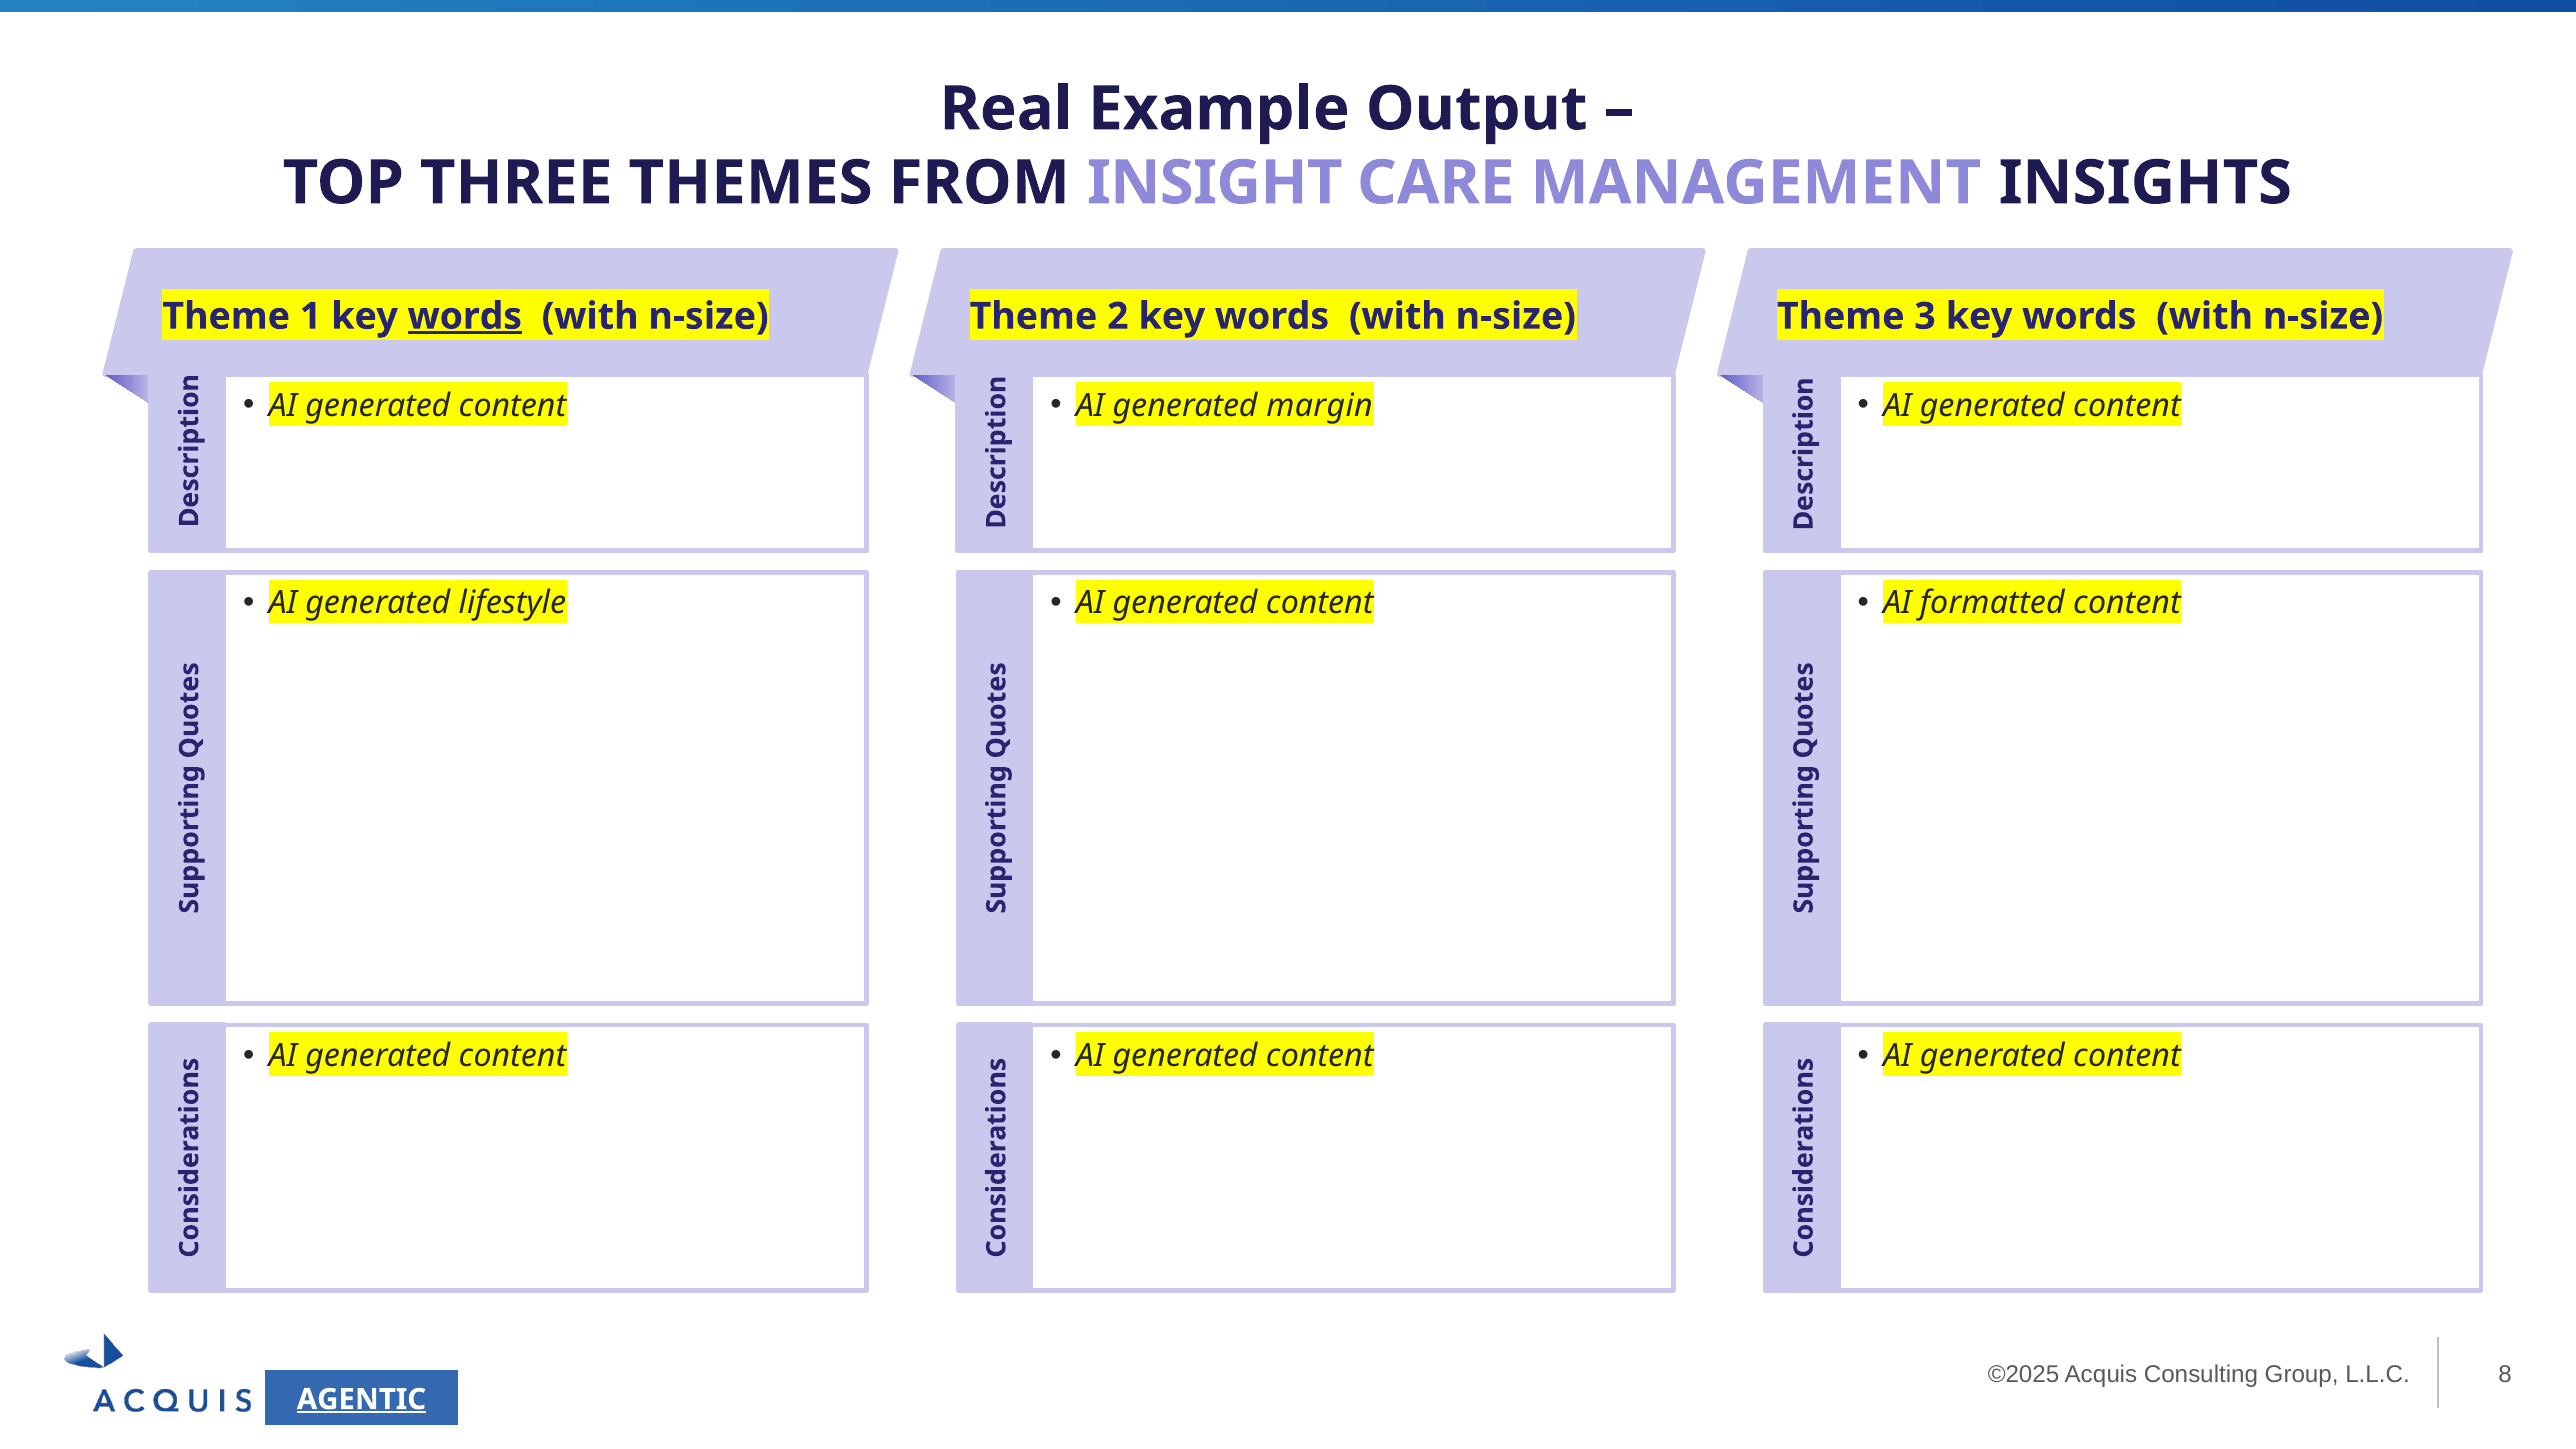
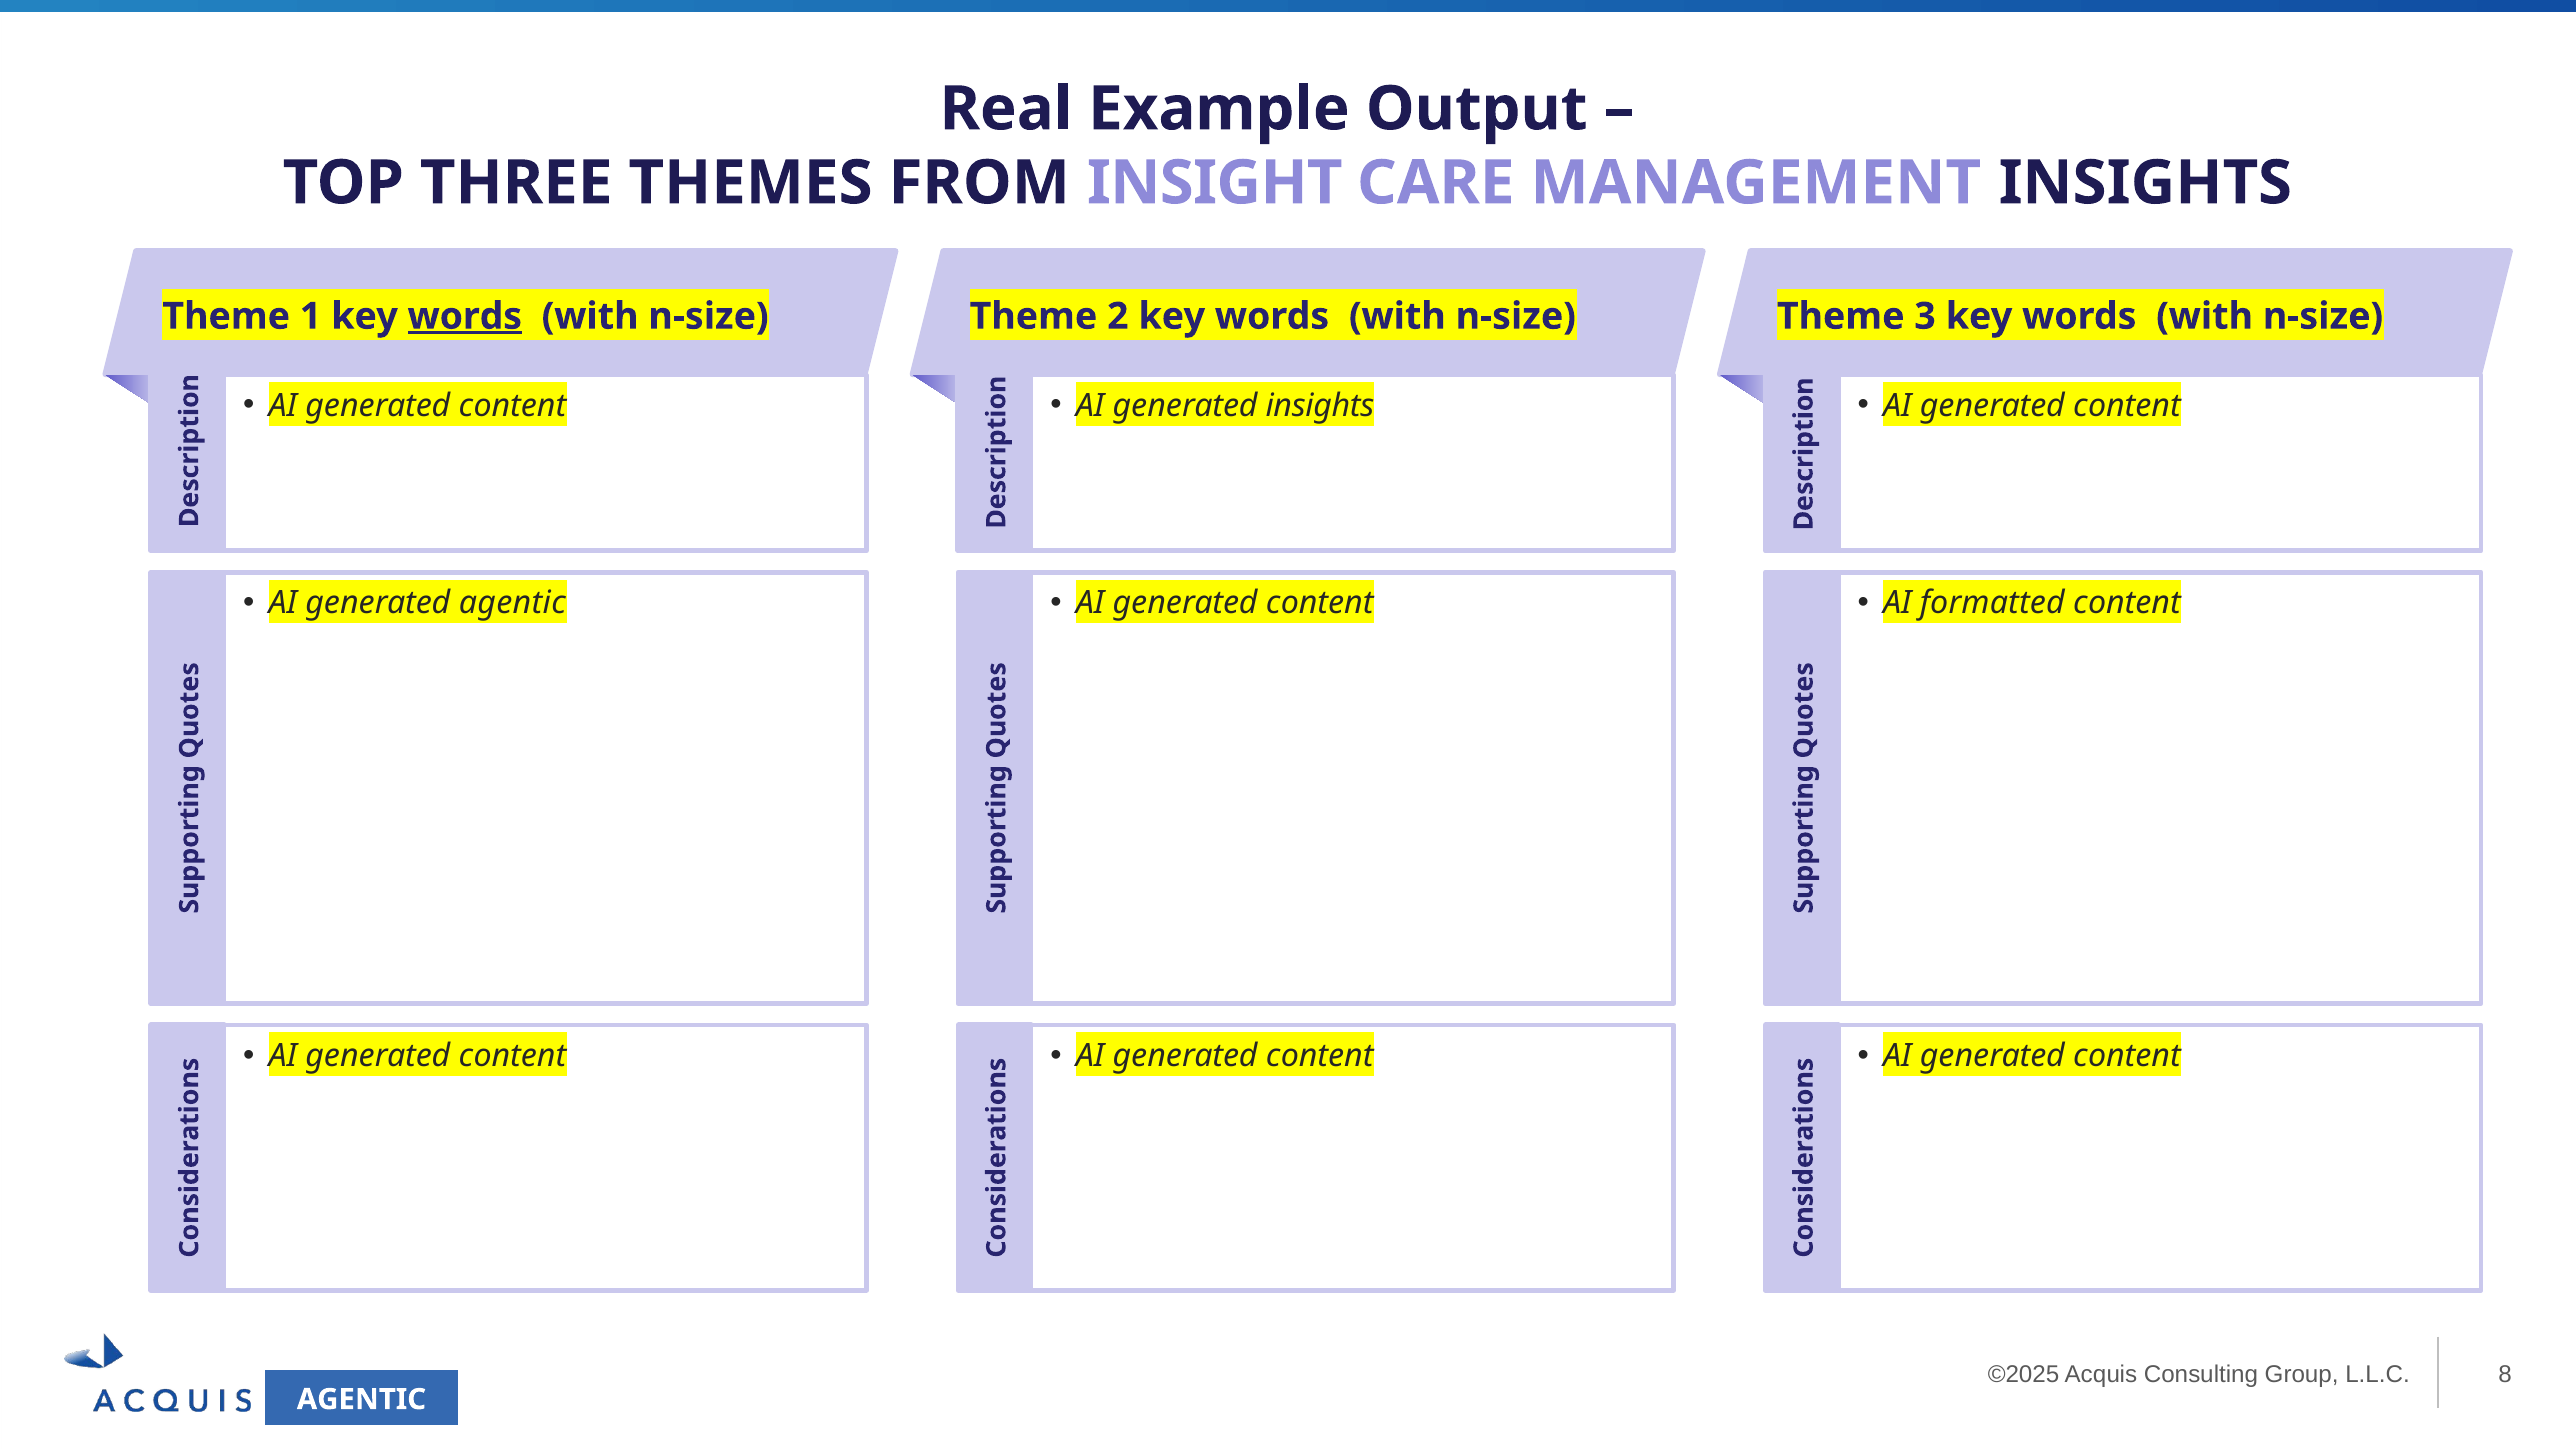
generated margin: margin -> insights (1320, 406)
generated lifestyle: lifestyle -> agentic (512, 603)
AGENTIC underline: present -> none (361, 1399)
